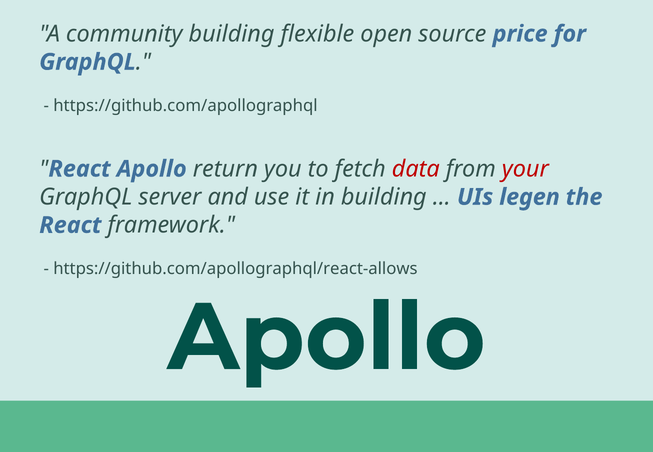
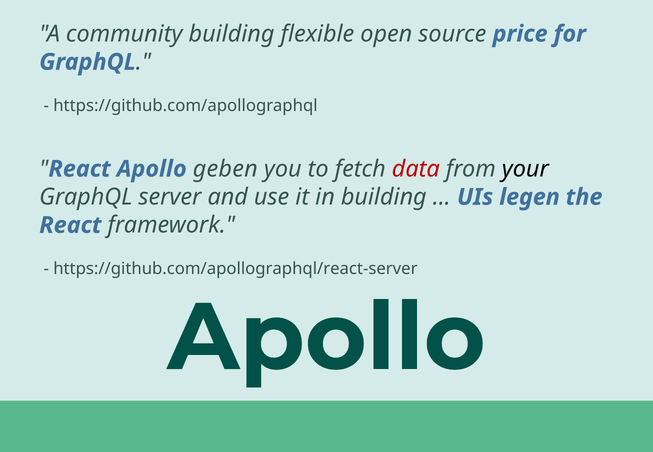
return: return -> geben (225, 169)
your colour: red -> black (525, 169)
https://github.com/apollographql/react-allows: https://github.com/apollographql/react-allows -> https://github.com/apollographql/react-server (235, 269)
